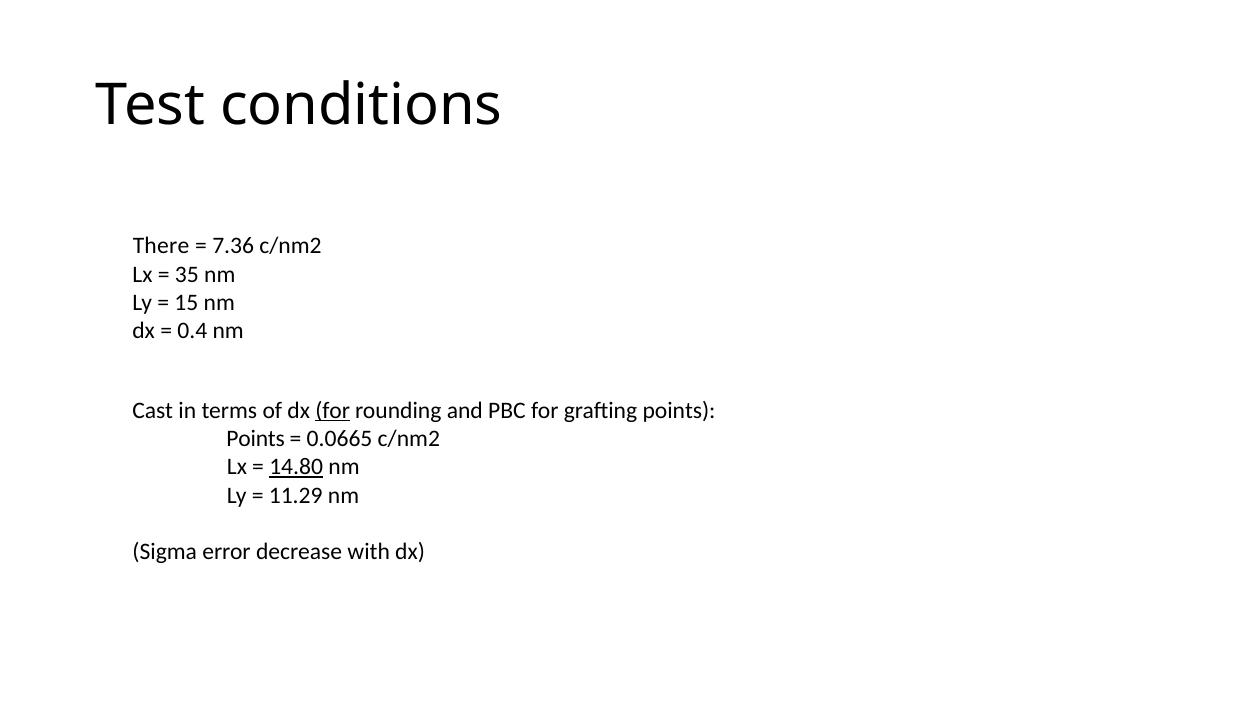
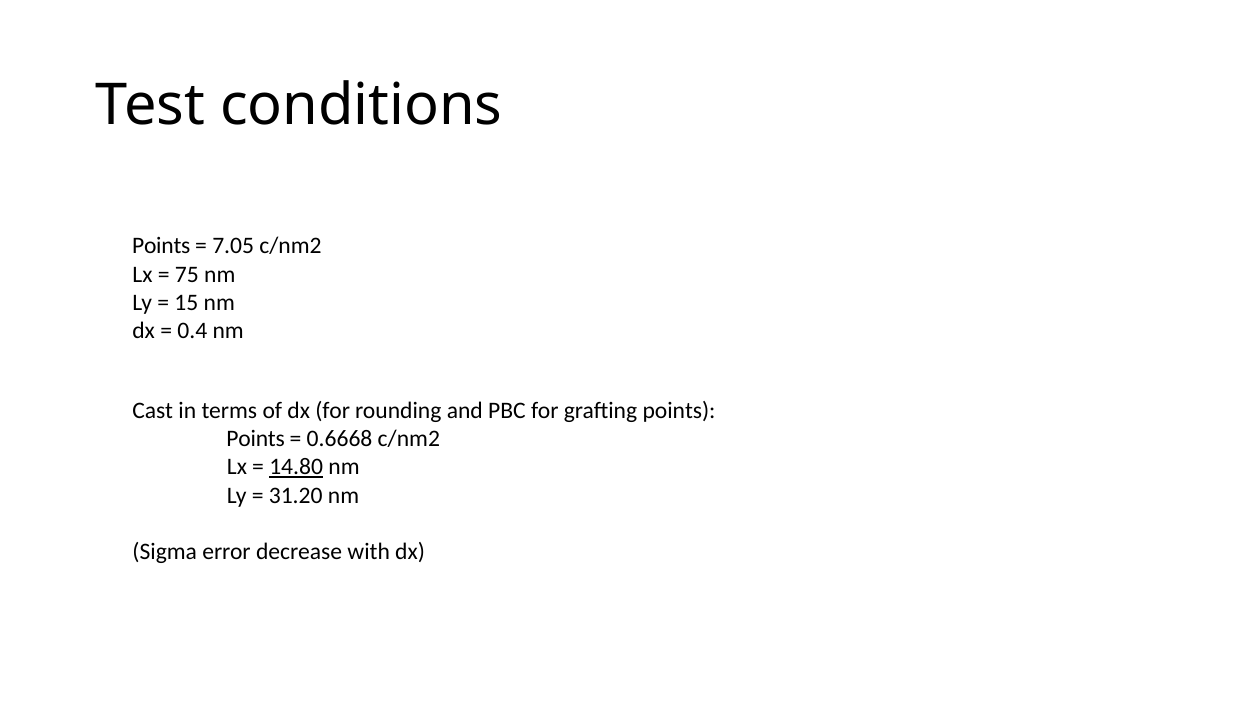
There: There -> Points (161, 246)
7.36: 7.36 -> 7.05 (233, 246)
35: 35 -> 75 (187, 275)
for underline: present -> none (333, 410)
0.0665: 0.0665 -> 0.6668 (340, 439)
11.29: 11.29 -> 31.20 (296, 495)
